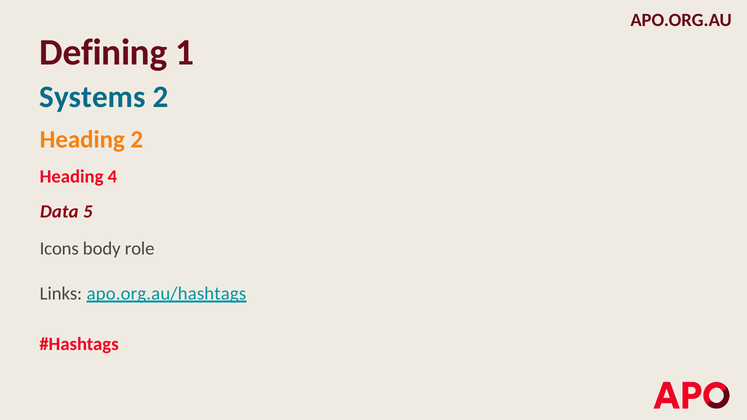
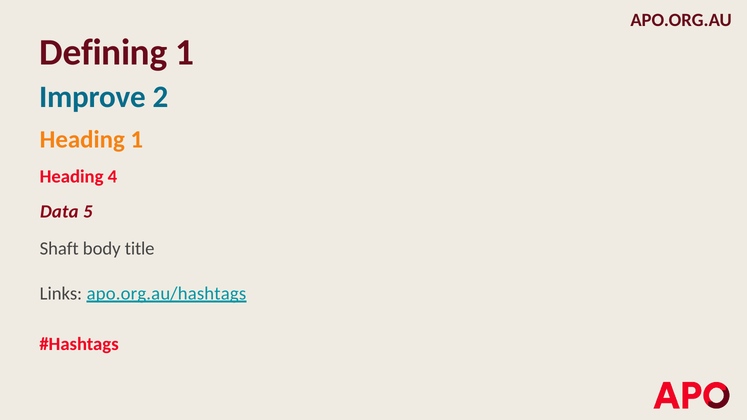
Systems: Systems -> Improve (93, 97)
Heading 2: 2 -> 1 (137, 140)
Icons: Icons -> Shaft (59, 249)
role: role -> title (140, 249)
